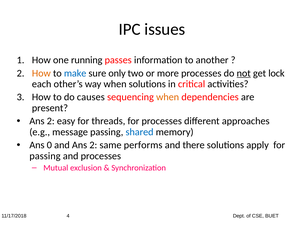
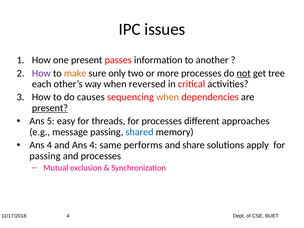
one running: running -> present (87, 60)
How colour: orange -> purple (41, 73)
make colour: blue -> orange (75, 73)
lock: lock -> tree (276, 73)
when solutions: solutions -> reversed (147, 84)
present underline: none -> present (50, 108)
2: 2 -> 5 (51, 121)
0: 0 -> 4 (49, 145)
and Ans 2: 2 -> 4 (93, 145)
there: there -> share (194, 145)
